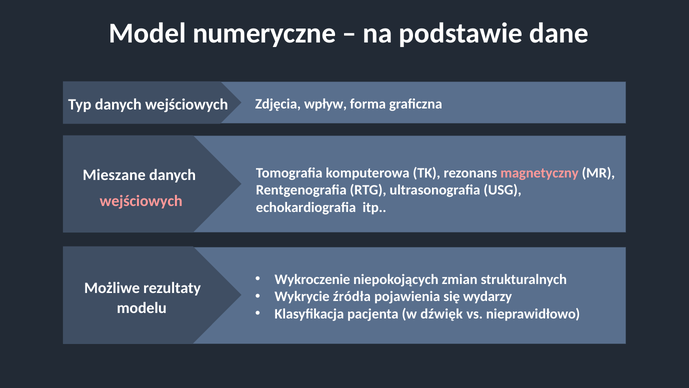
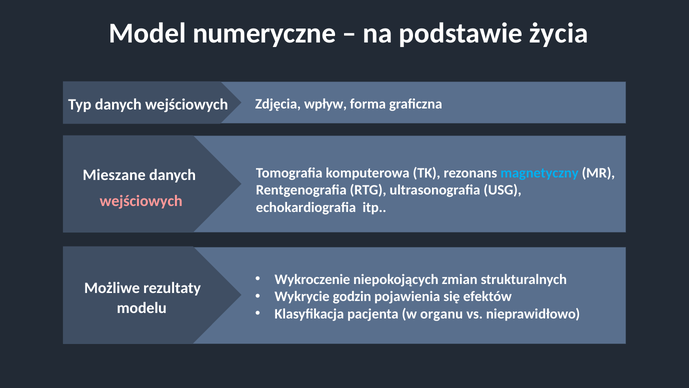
dane: dane -> życia (559, 33)
magnetyczny colour: pink -> light blue (539, 173)
źródła: źródła -> godzin (352, 296)
wydarzy: wydarzy -> efektów (487, 296)
dźwięk: dźwięk -> organu (442, 314)
